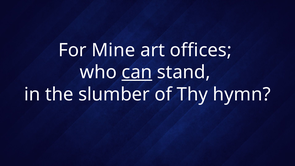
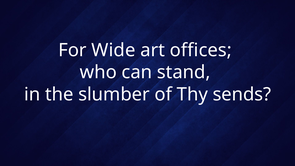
Mine: Mine -> Wide (113, 50)
can underline: present -> none (137, 72)
hymn: hymn -> sends (242, 94)
